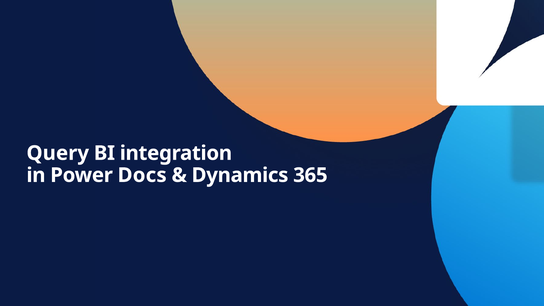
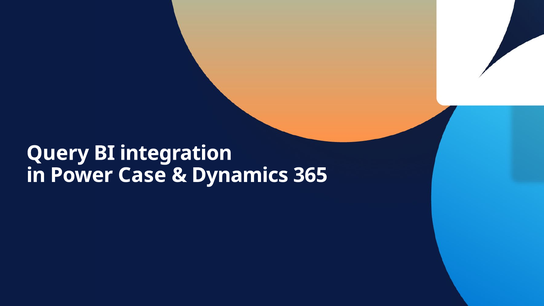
Docs: Docs -> Case (142, 175)
